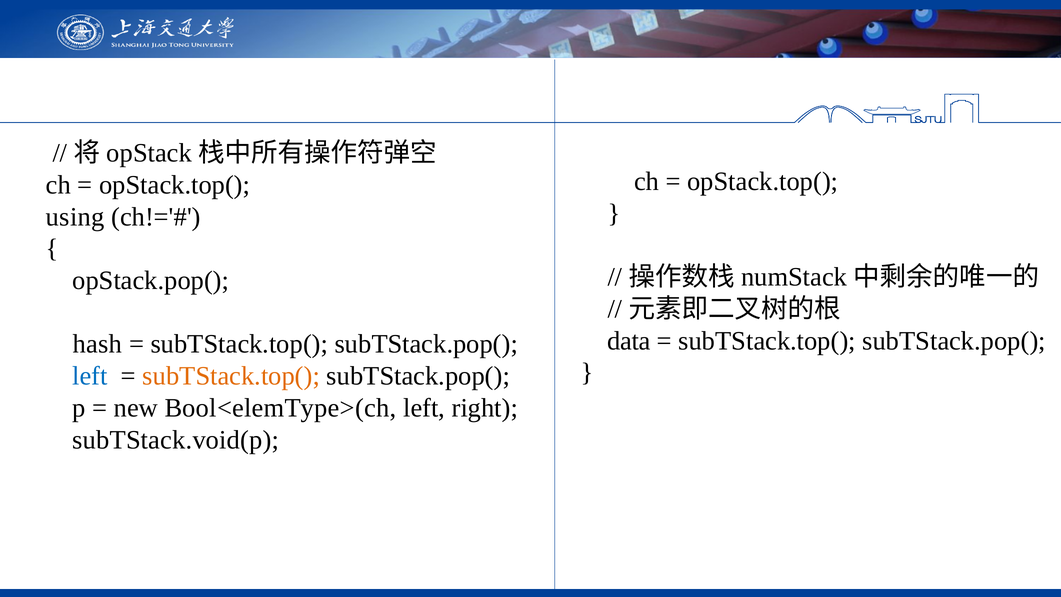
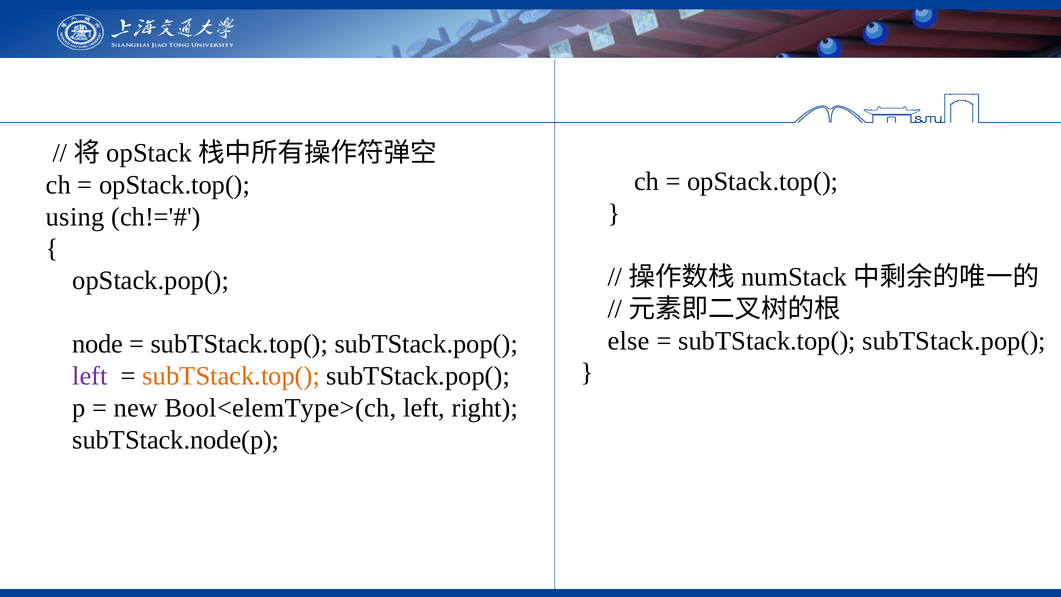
data: data -> else (629, 341)
hash: hash -> node (98, 344)
left colour: blue -> purple (90, 376)
subTStack.void(p: subTStack.void(p -> subTStack.node(p (176, 440)
